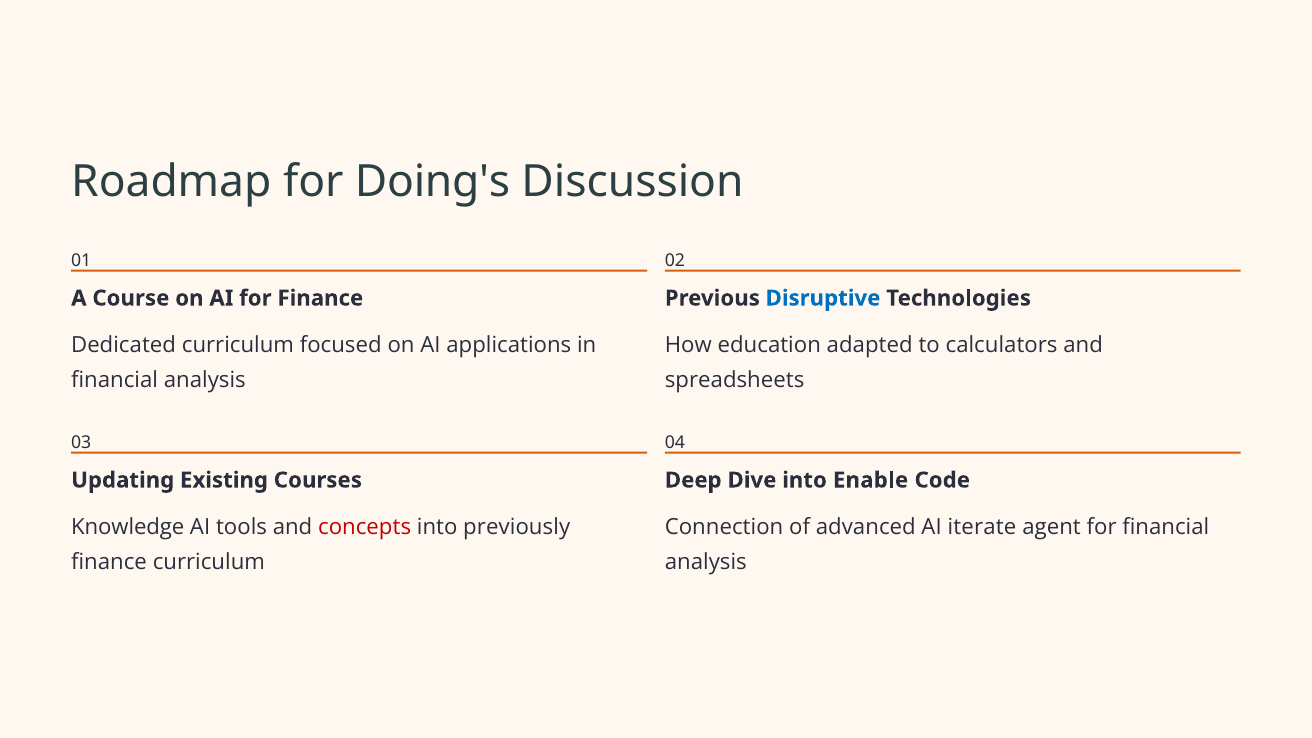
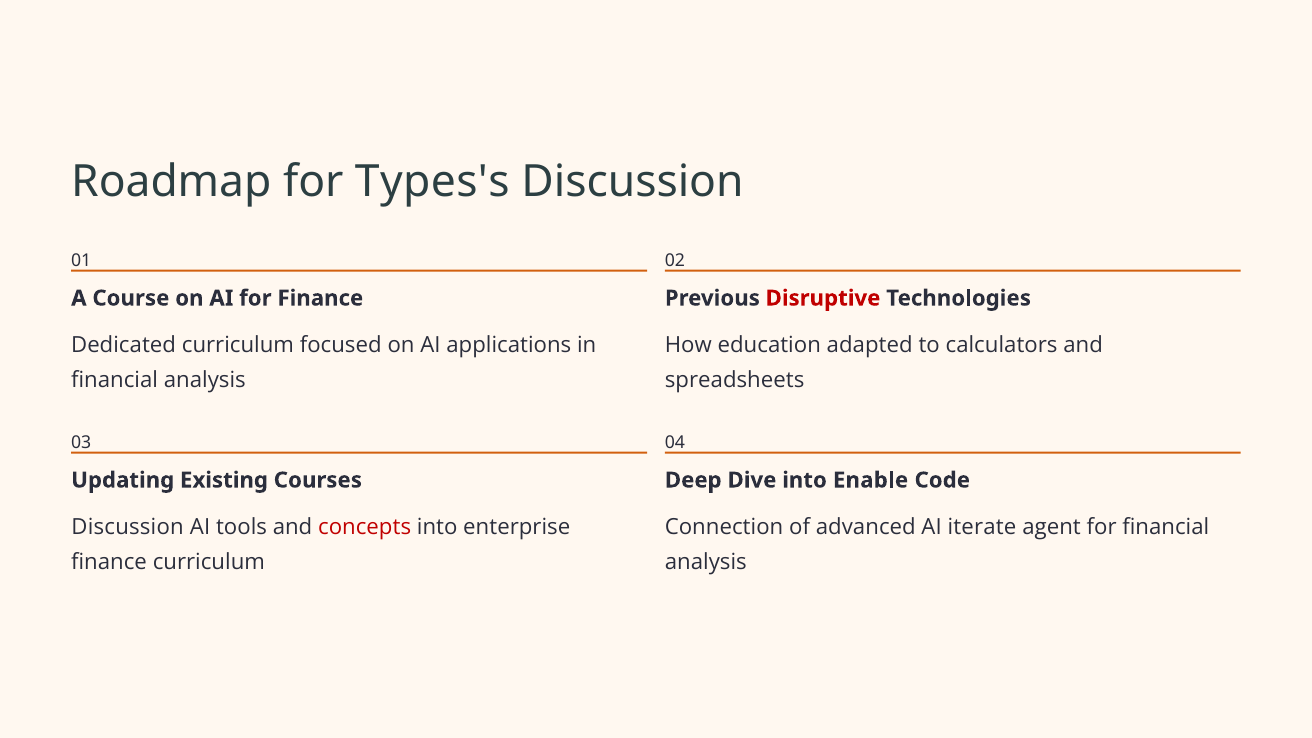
Doing's: Doing's -> Types's (432, 182)
Disruptive colour: blue -> red (823, 298)
Knowledge: Knowledge -> Discussion (128, 527)
previously: previously -> enterprise (517, 527)
